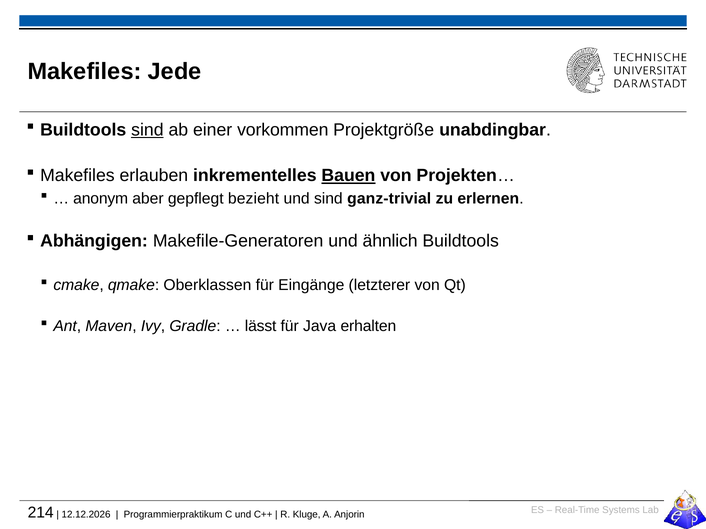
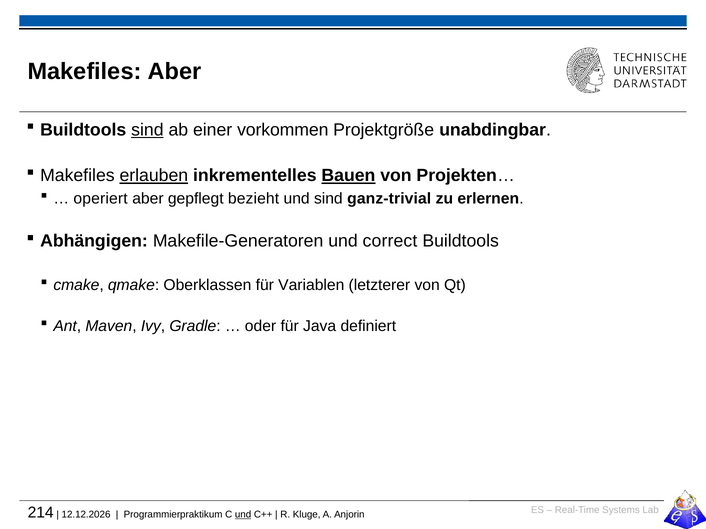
Makefiles Jede: Jede -> Aber (175, 72)
erlauben underline: none -> present (154, 176)
anonym: anonym -> operiert (101, 199)
ähnlich: ähnlich -> correct (390, 241)
Eingänge: Eingänge -> Variablen (311, 286)
lässt: lässt -> oder (261, 326)
erhalten: erhalten -> definiert (368, 326)
und underline: none -> present (243, 515)
